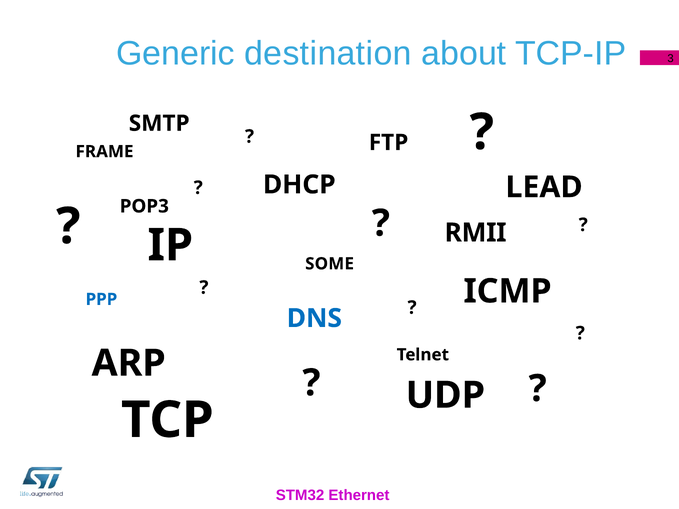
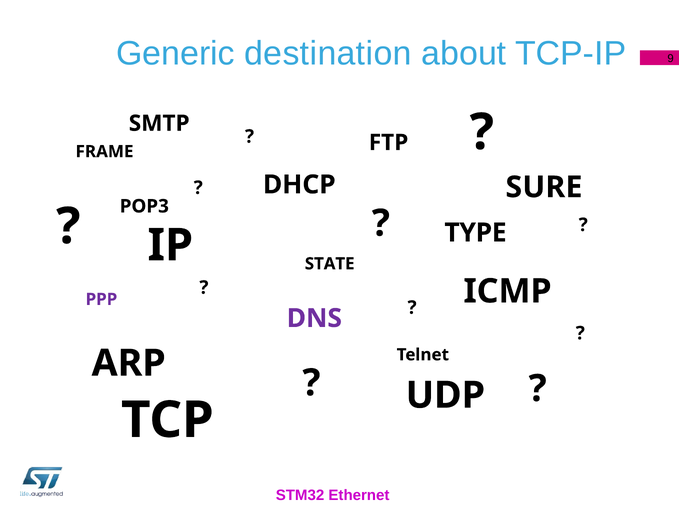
3: 3 -> 9 (671, 58)
LEAD: LEAD -> SURE (544, 187)
RMII: RMII -> TYPE (476, 233)
SOME: SOME -> STATE (330, 264)
PPP colour: blue -> purple (101, 299)
DNS colour: blue -> purple (314, 318)
